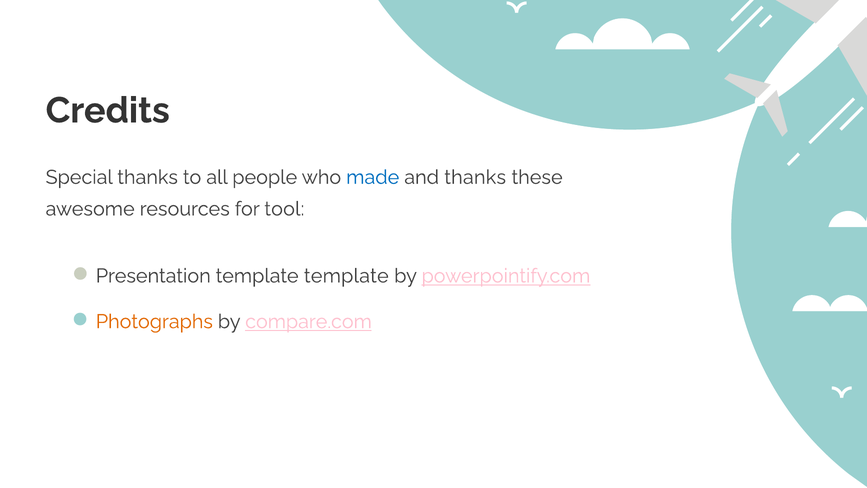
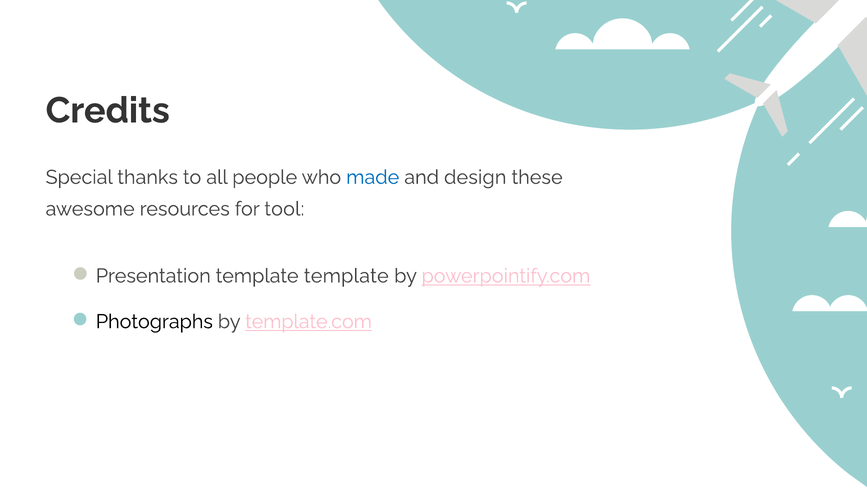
and thanks: thanks -> design (475, 177)
Photographs colour: orange -> black (154, 321)
compare.com: compare.com -> template.com (309, 321)
